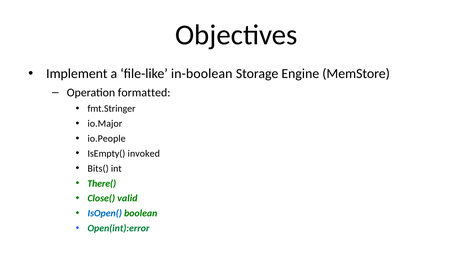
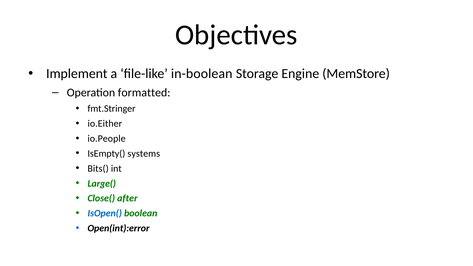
io.Major: io.Major -> io.Either (105, 124)
invoked: invoked -> systems (144, 154)
There(: There( -> Large( (102, 183)
valid: valid -> after (127, 198)
Open(int):error colour: green -> black (118, 228)
